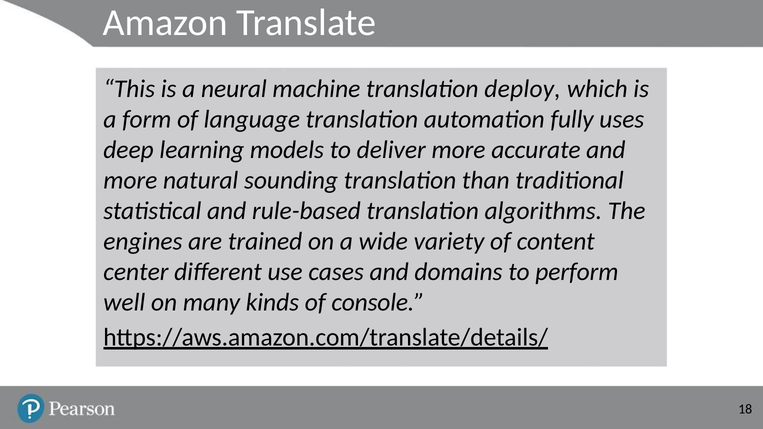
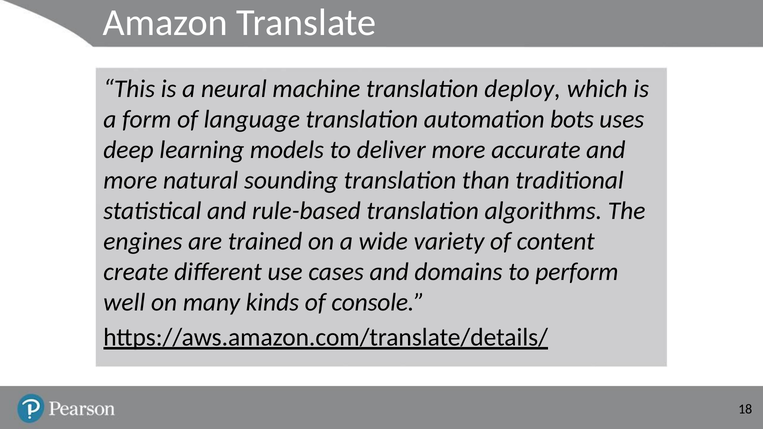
fully: fully -> bots (572, 119)
center: center -> create (136, 272)
